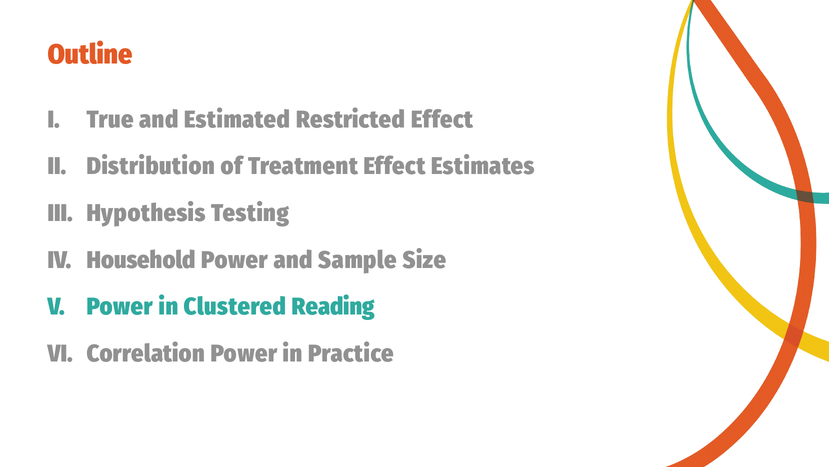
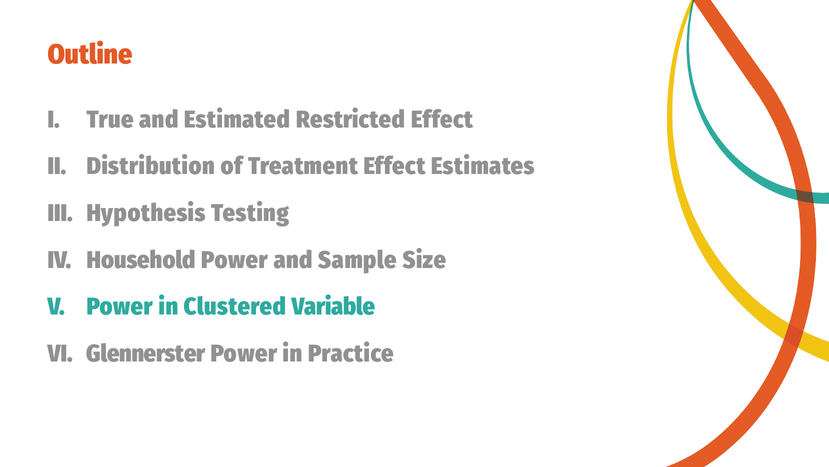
Reading: Reading -> Variable (333, 306)
Correlation: Correlation -> Glennerster (146, 353)
